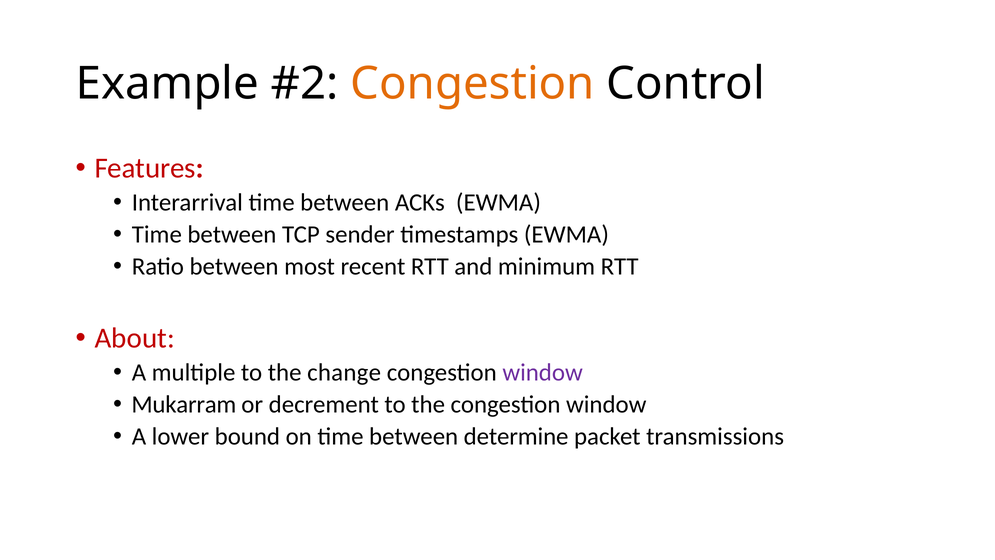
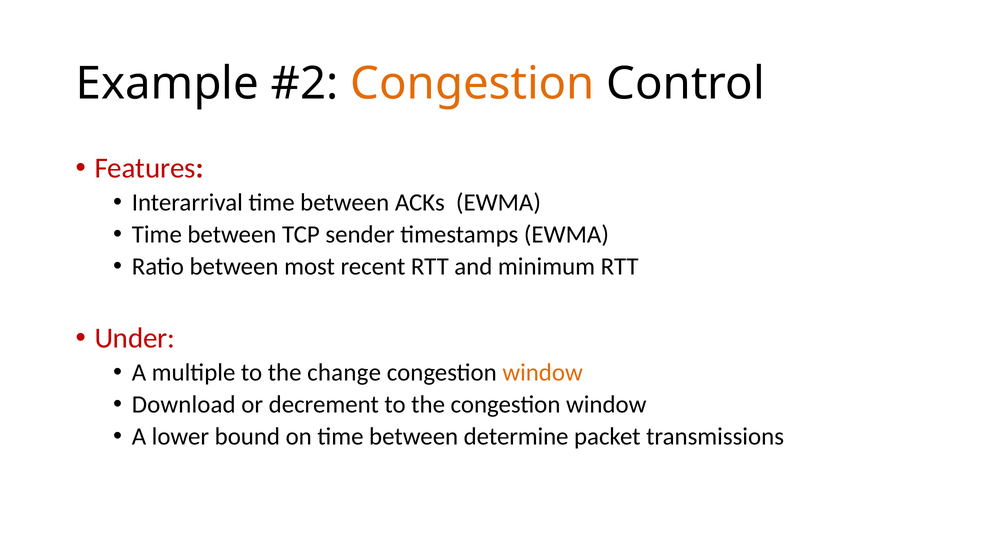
About: About -> Under (135, 338)
window colour: purple -> orange (543, 372)
Mukarram: Mukarram -> Download (184, 404)
